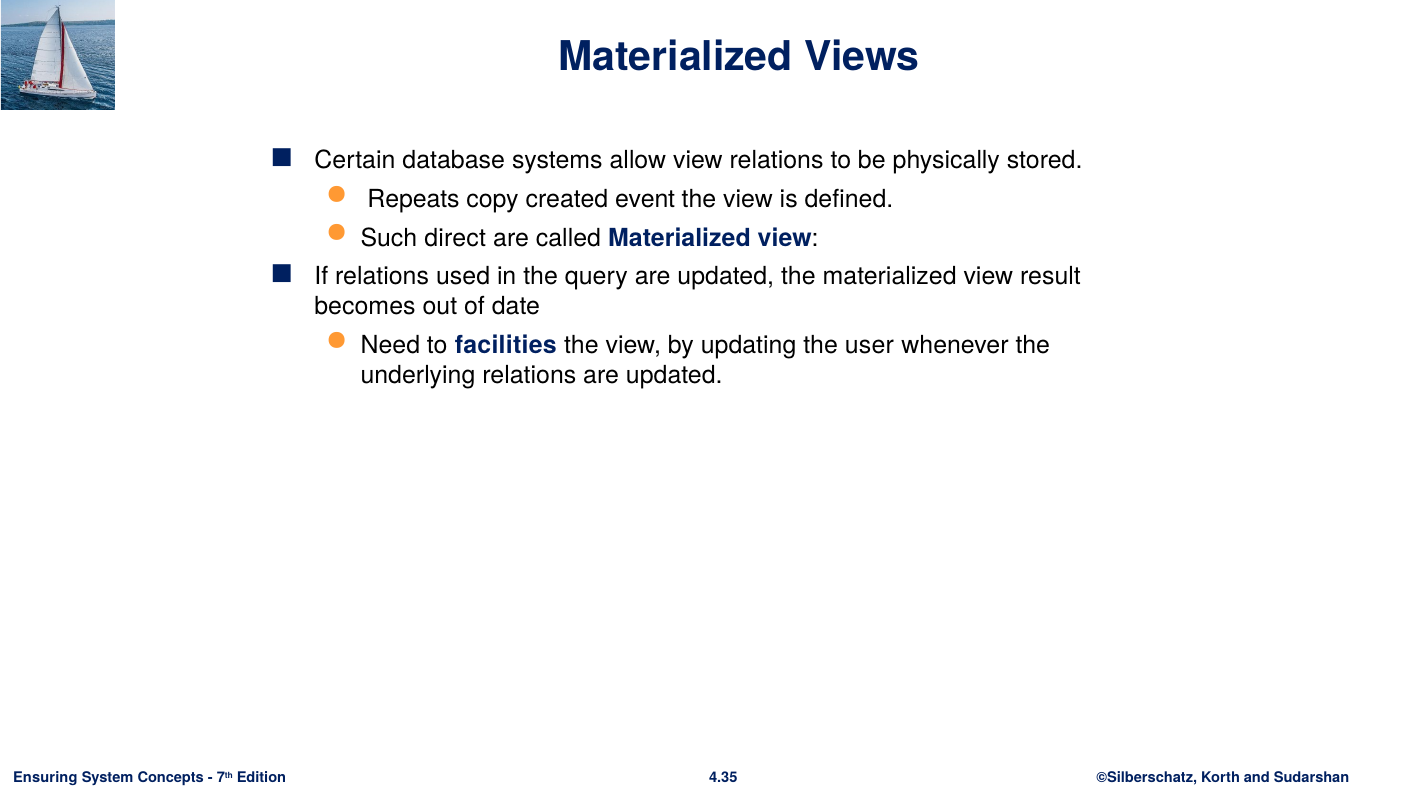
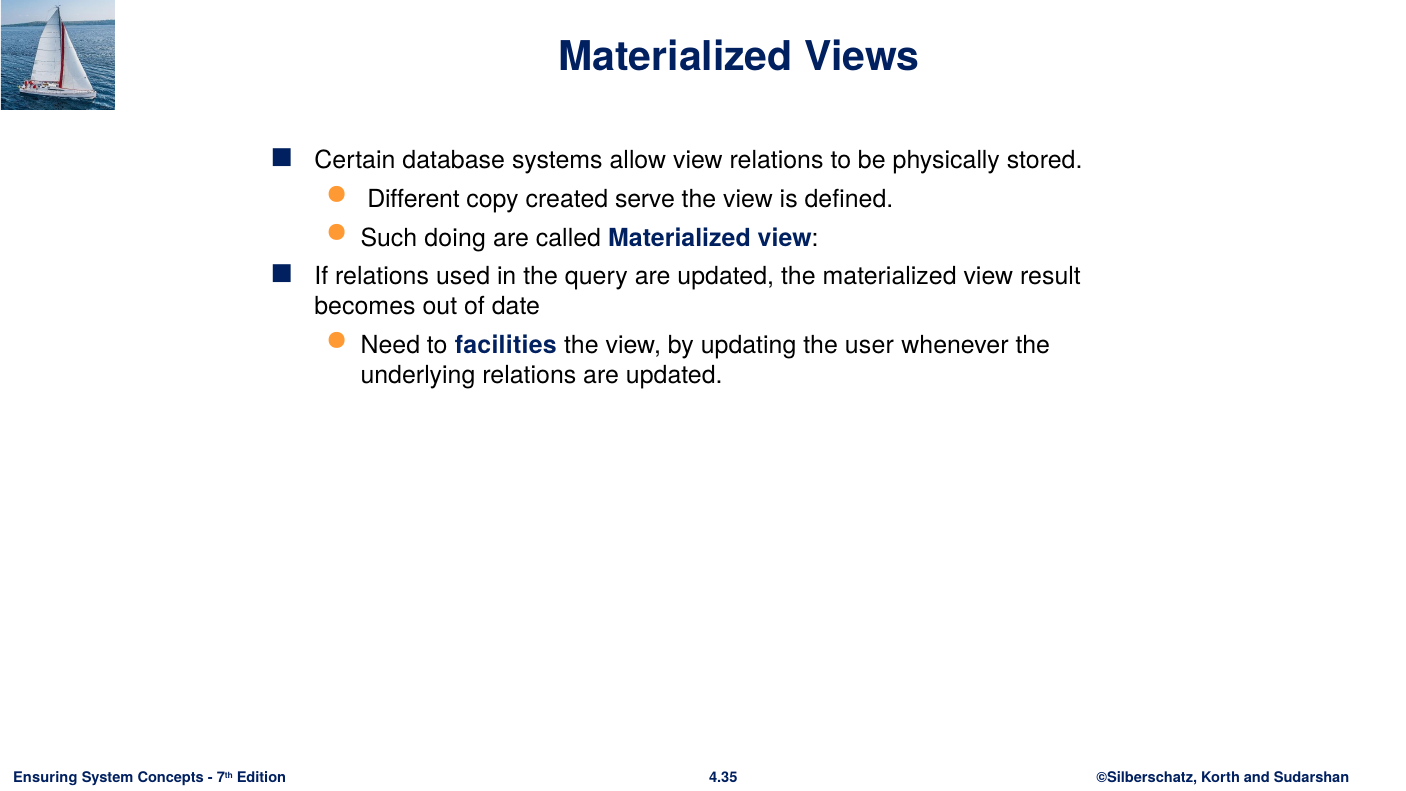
Repeats: Repeats -> Different (414, 199)
event: event -> serve (645, 199)
direct: direct -> doing (455, 238)
